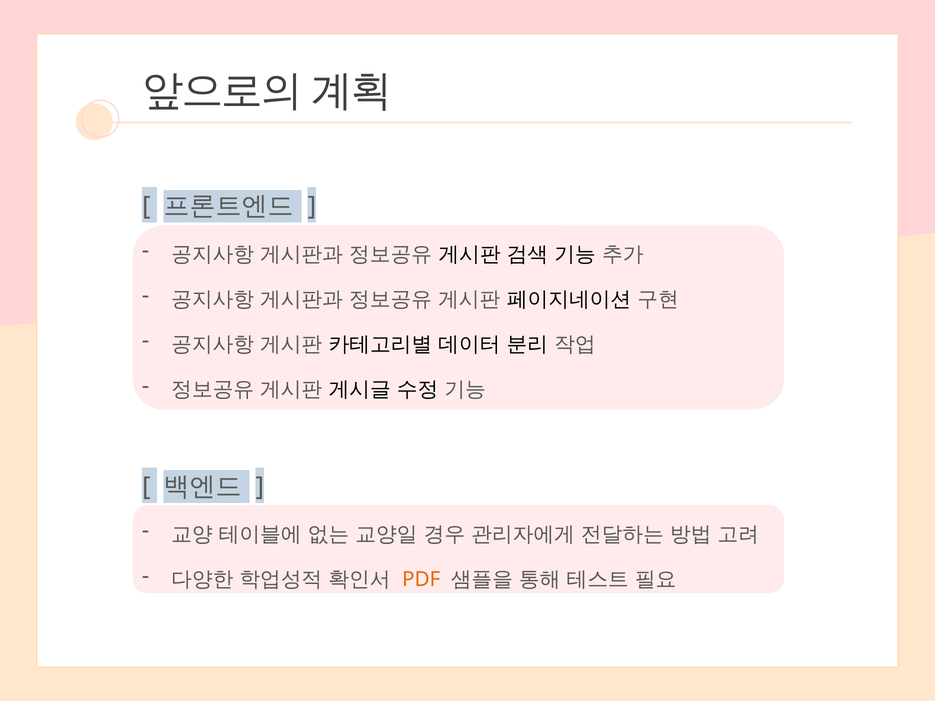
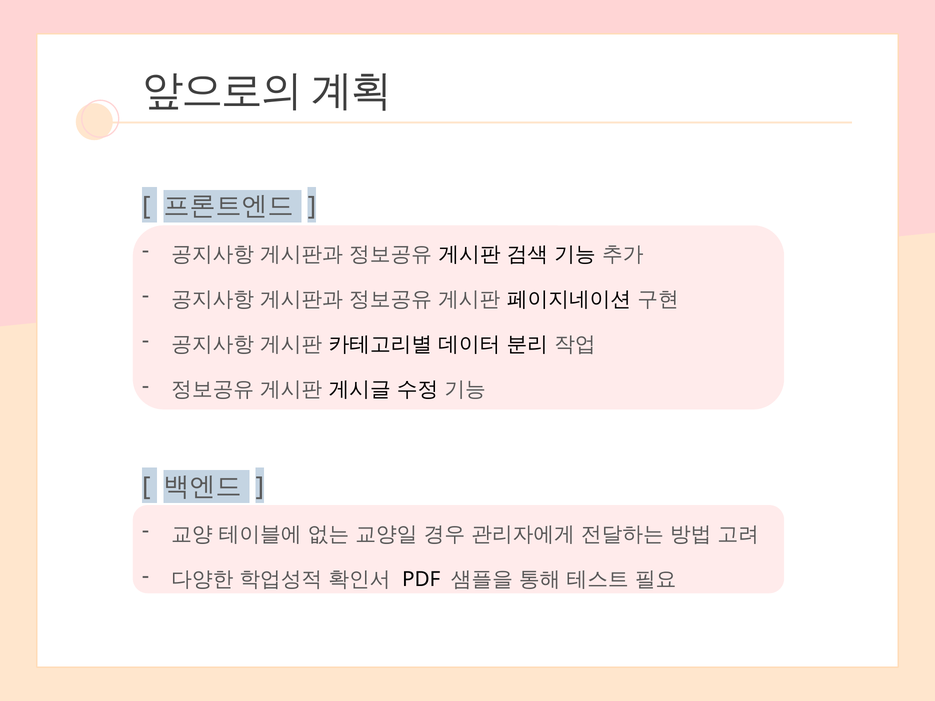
PDF colour: orange -> black (421, 580)
